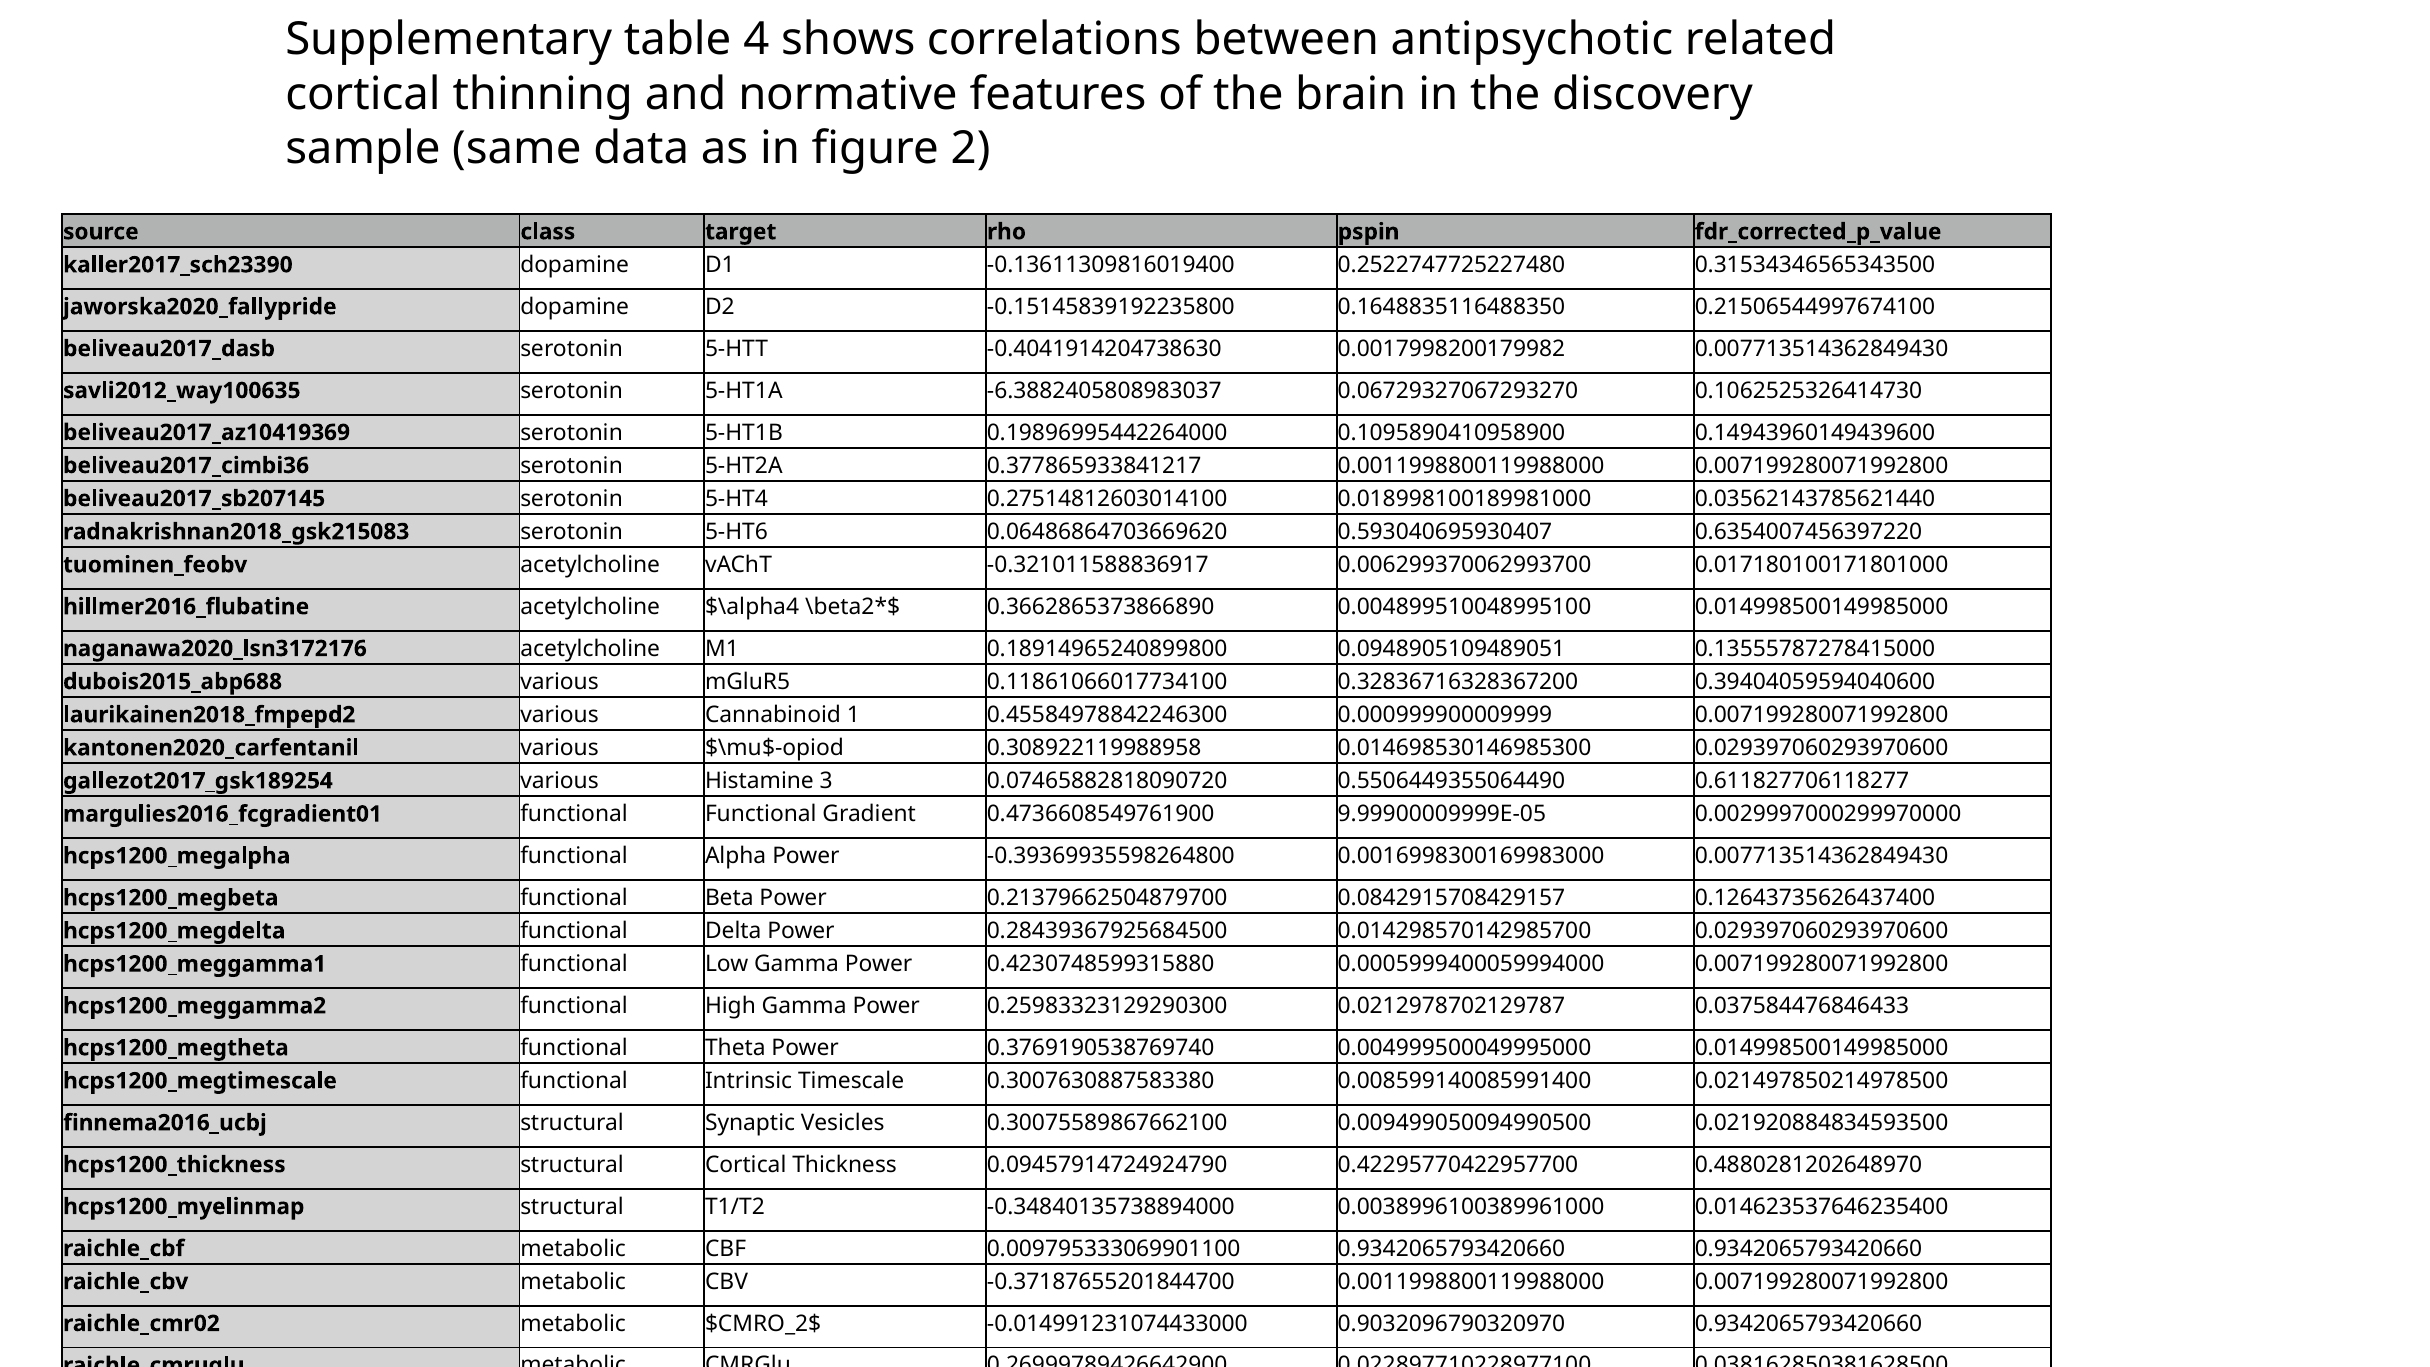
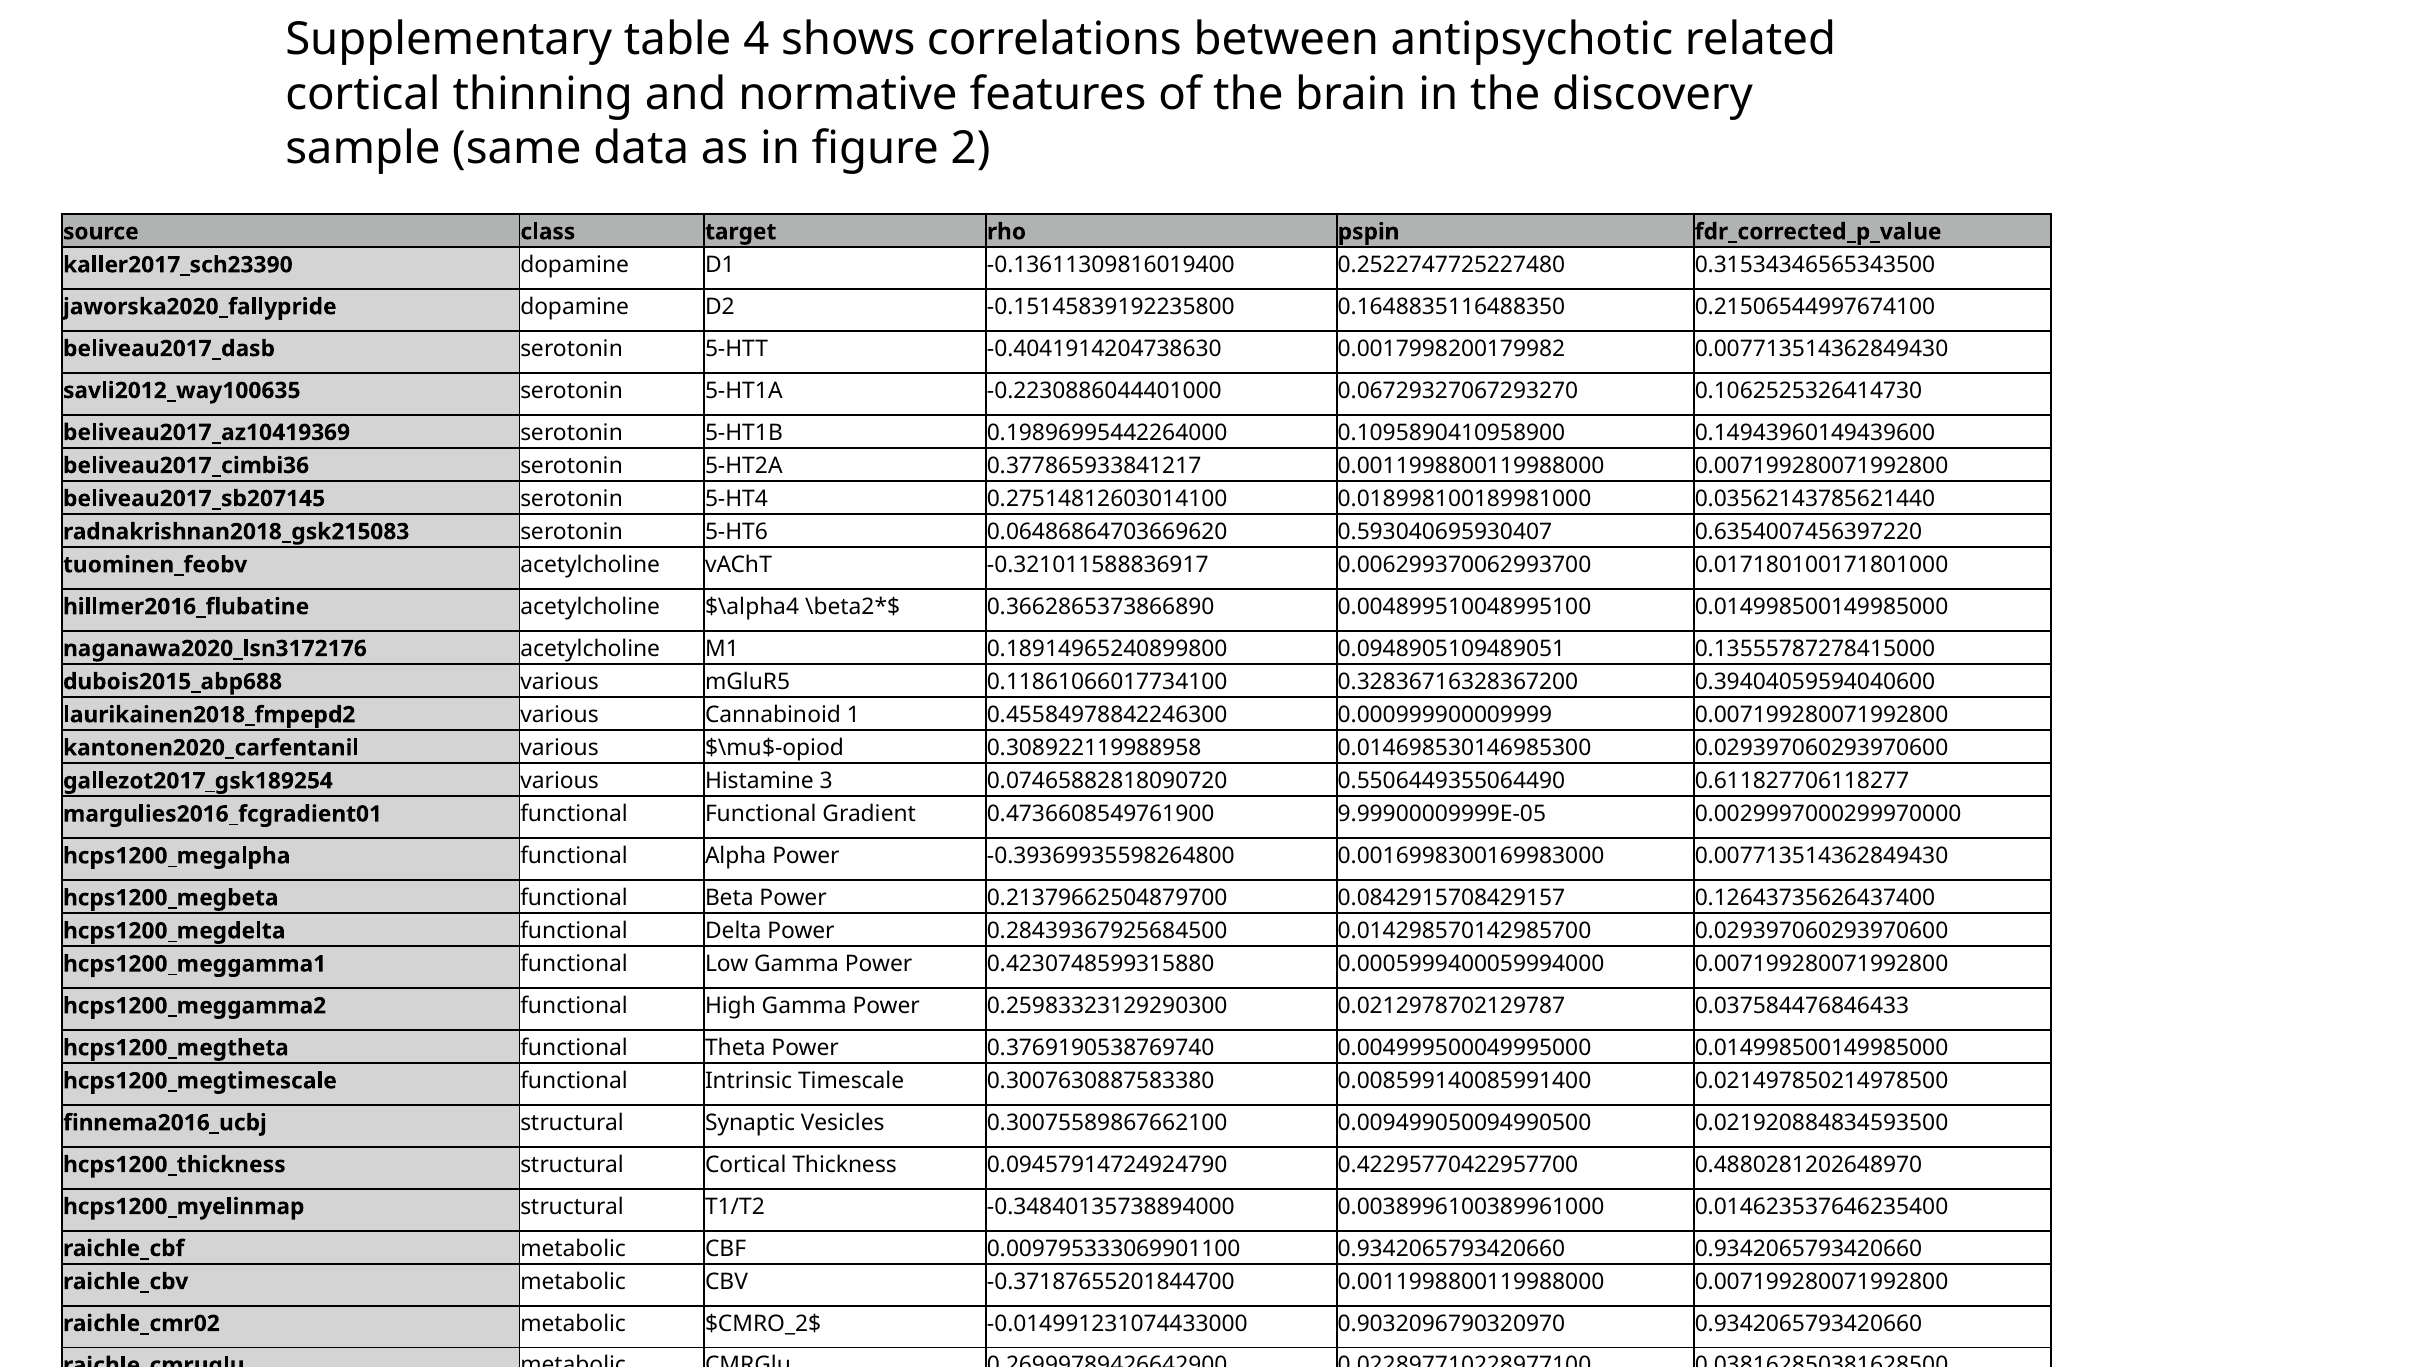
-6.3882405808983037: -6.3882405808983037 -> -0.2230886044401000 (1104, 391)
